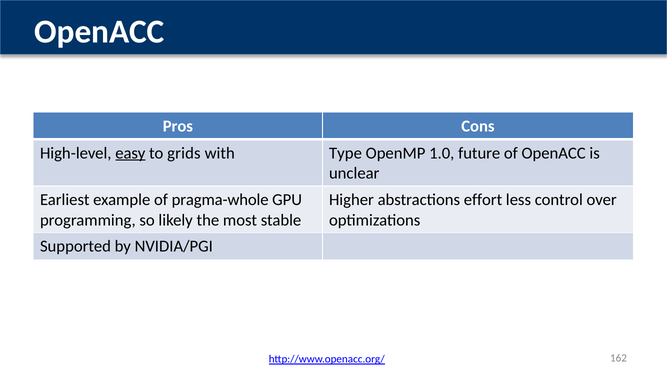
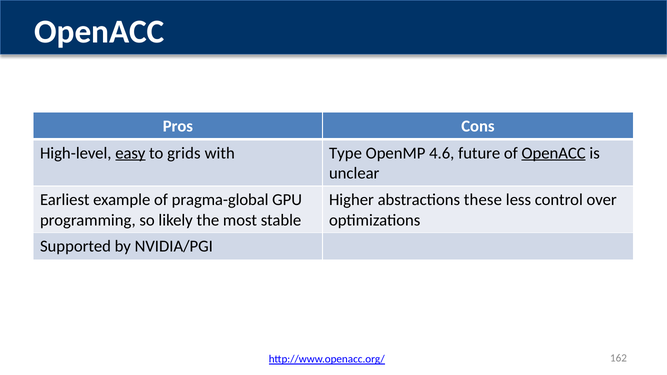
1.0: 1.0 -> 4.6 (442, 153)
OpenACC underline: none -> present (554, 153)
pragma-whole: pragma-whole -> pragma-global (220, 200)
effort: effort -> these (483, 200)
